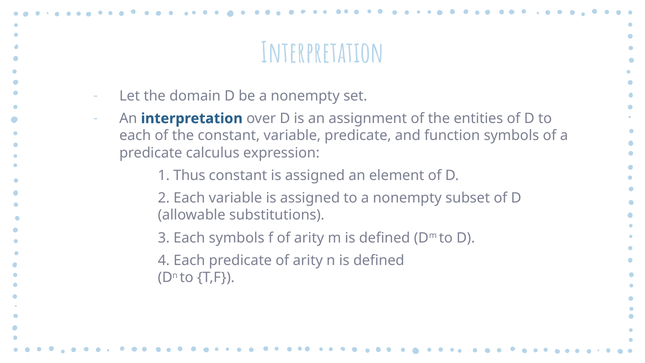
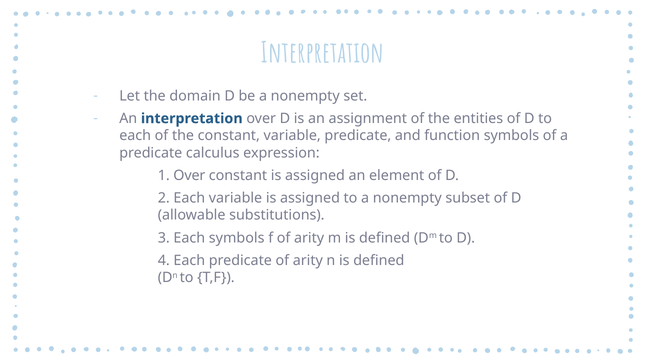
1 Thus: Thus -> Over (189, 175)
